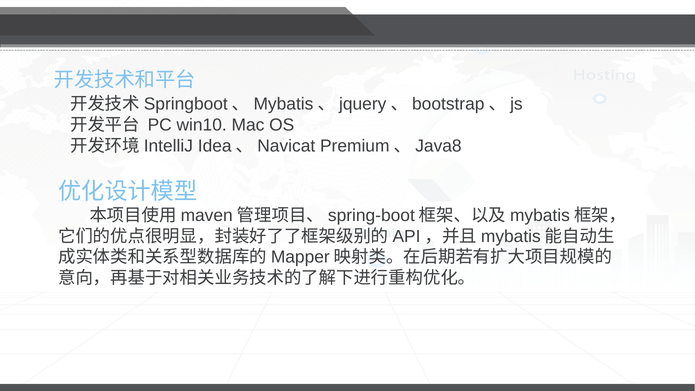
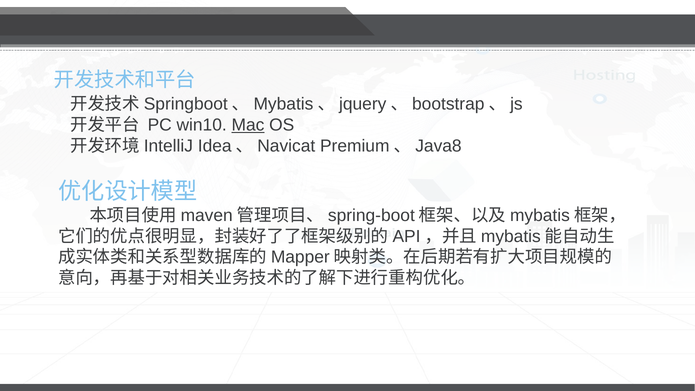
Mac underline: none -> present (248, 125)
